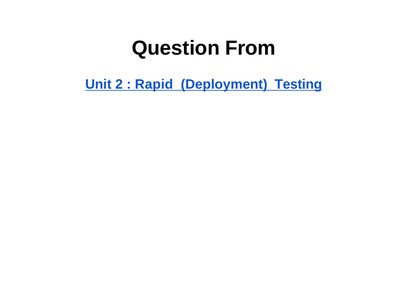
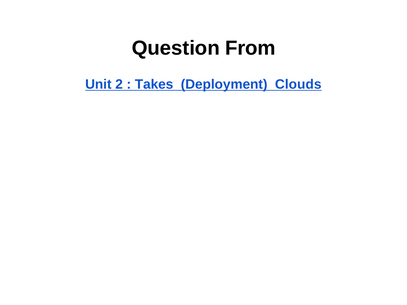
Rapid: Rapid -> Takes (154, 84)
Testing: Testing -> Clouds (298, 84)
